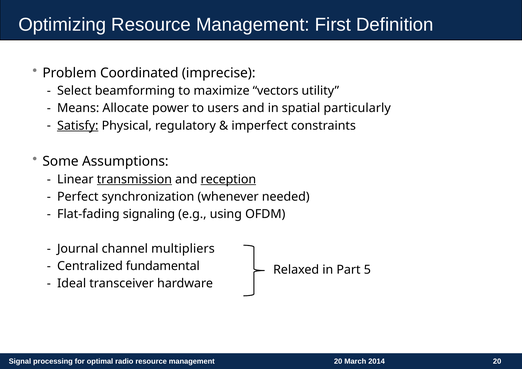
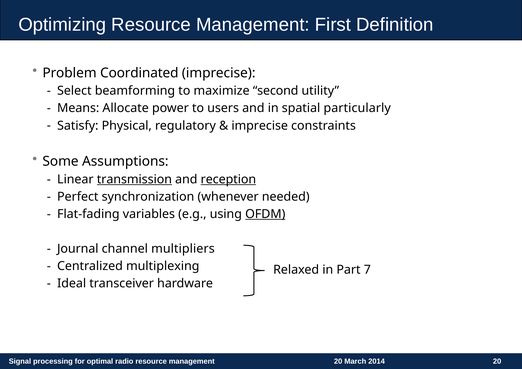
vectors: vectors -> second (276, 91)
Satisfy underline: present -> none (78, 126)
imperfect: imperfect -> imprecise (260, 126)
signaling: signaling -> variables (149, 214)
OFDM underline: none -> present (265, 214)
fundamental: fundamental -> multiplexing (163, 266)
5: 5 -> 7 (367, 270)
